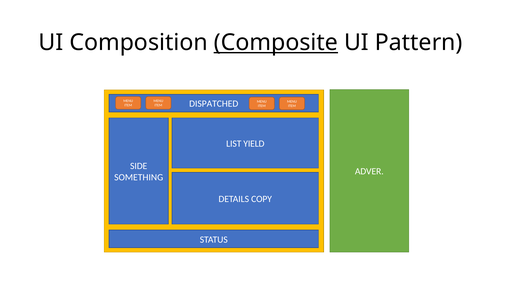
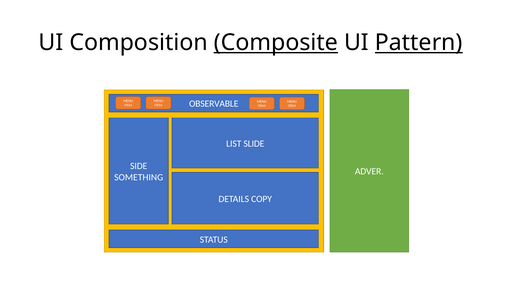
Pattern underline: none -> present (419, 43)
DISPATCHED: DISPATCHED -> OBSERVABLE (214, 104)
YIELD: YIELD -> SLIDE (254, 143)
